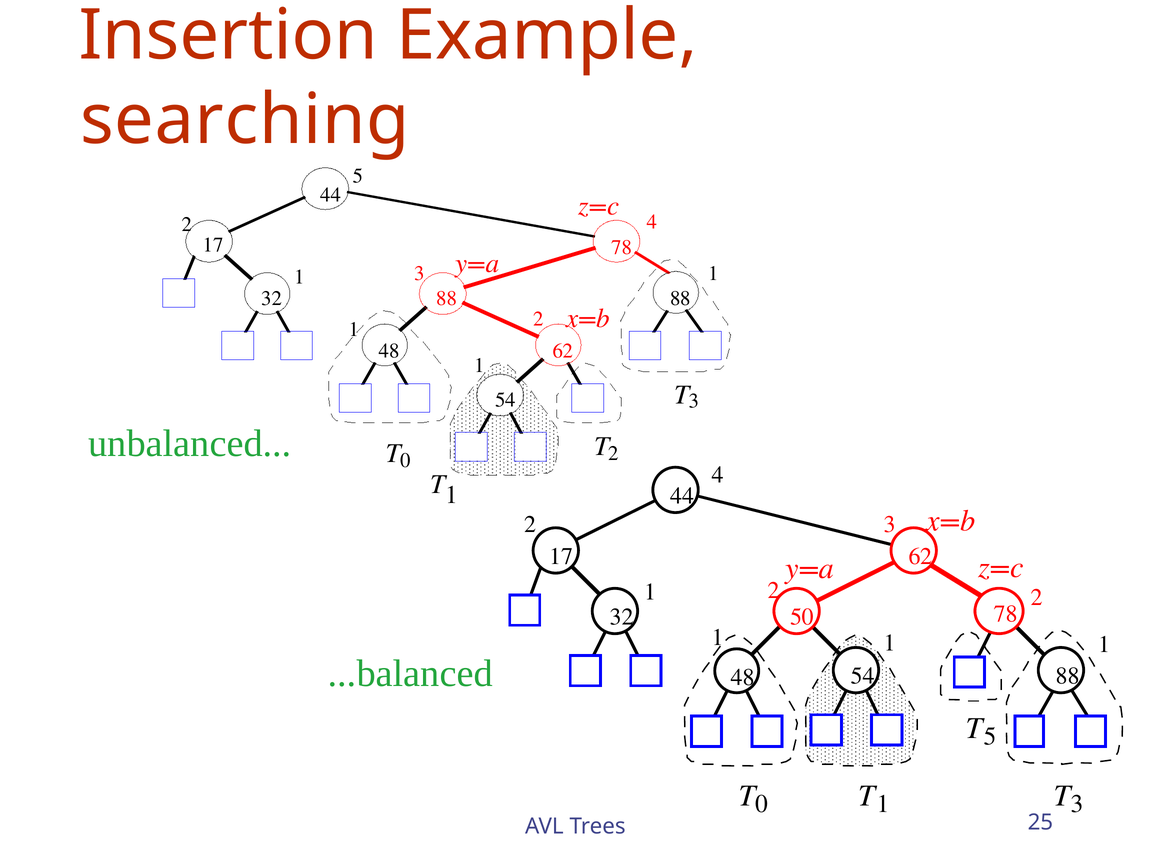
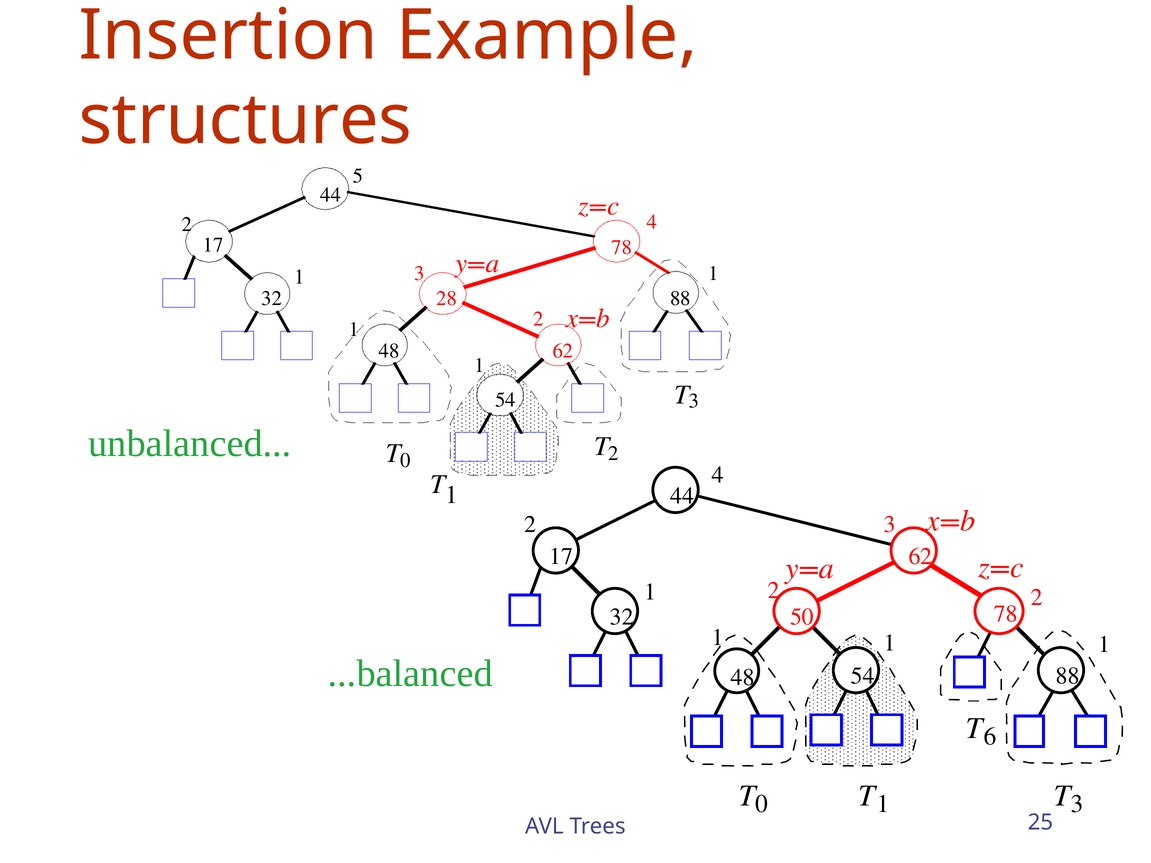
searching: searching -> structures (245, 120)
32 88: 88 -> 28 (447, 298)
T 5: 5 -> 6 (990, 736)
